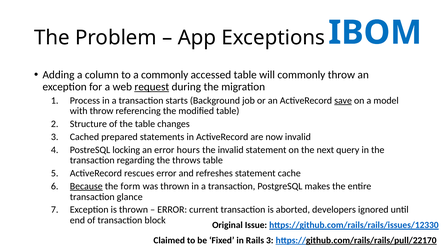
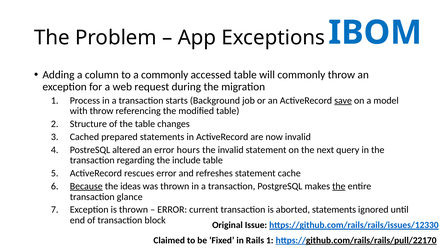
request underline: present -> none (152, 87)
locking: locking -> altered (126, 150)
throws: throws -> include (186, 160)
form: form -> ideas (130, 186)
the underline: none -> present (339, 186)
aborted developers: developers -> statements (334, 210)
Rails 3: 3 -> 1 (270, 240)
